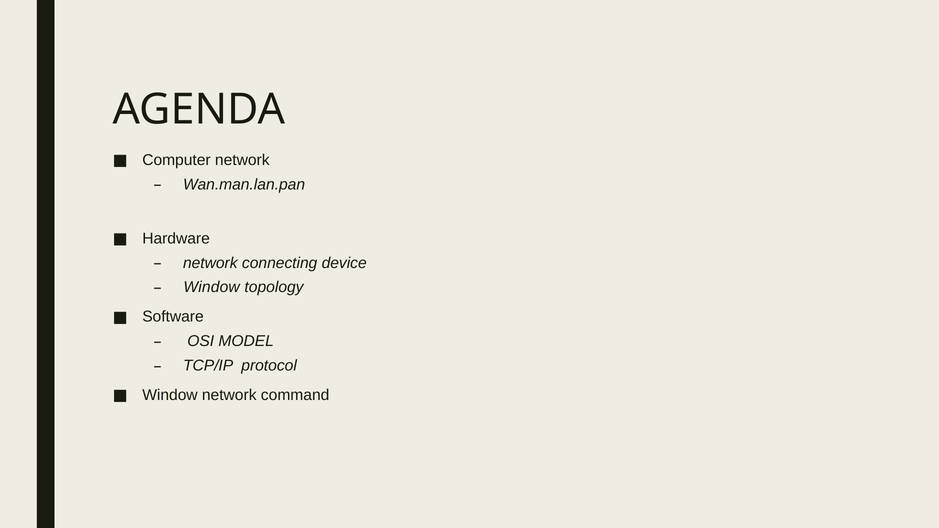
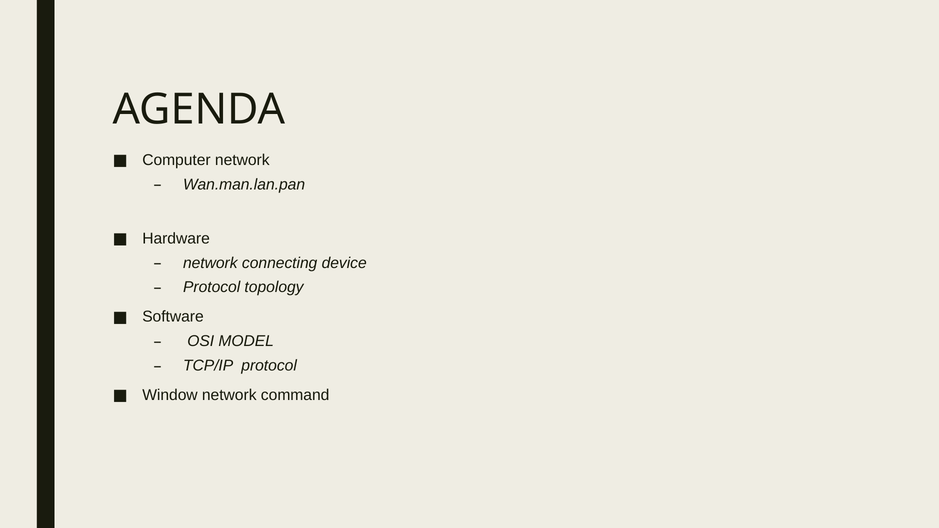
Window: Window -> Protocol (212, 287)
